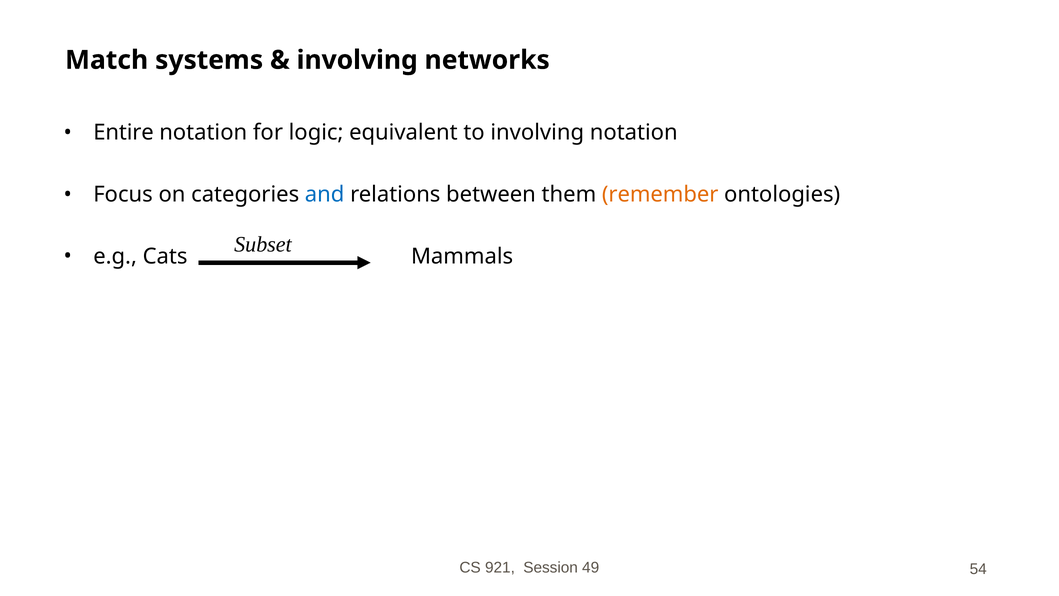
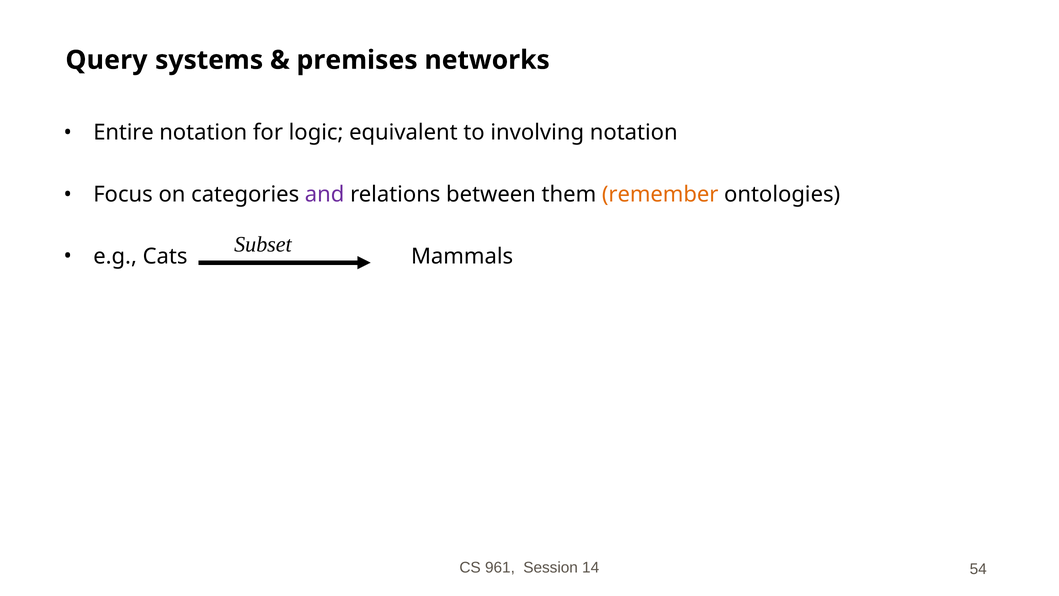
Match: Match -> Query (106, 60)
involving: involving -> premises (357, 60)
and colour: blue -> purple (325, 194)
921: 921 -> 961 (500, 567)
49: 49 -> 14 (591, 567)
